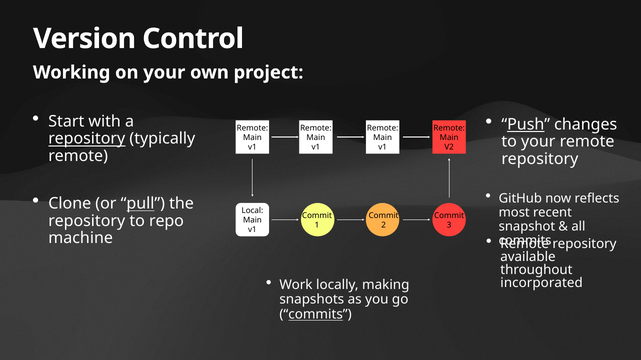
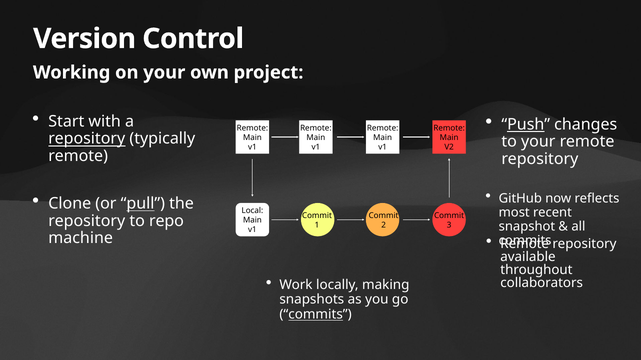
incorporated: incorporated -> collaborators (542, 283)
